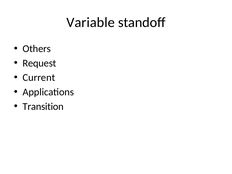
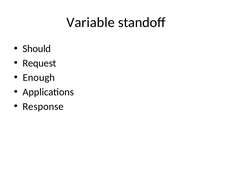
Others: Others -> Should (37, 49)
Current: Current -> Enough (39, 78)
Transition: Transition -> Response (43, 106)
